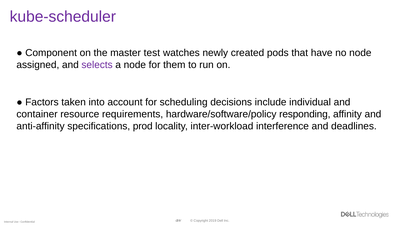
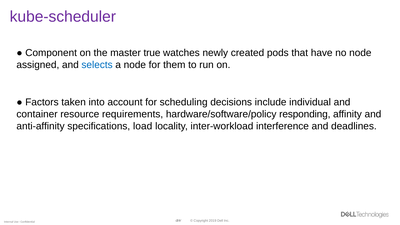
test: test -> true (152, 53)
selects colour: purple -> blue (97, 65)
prod: prod -> load (143, 126)
